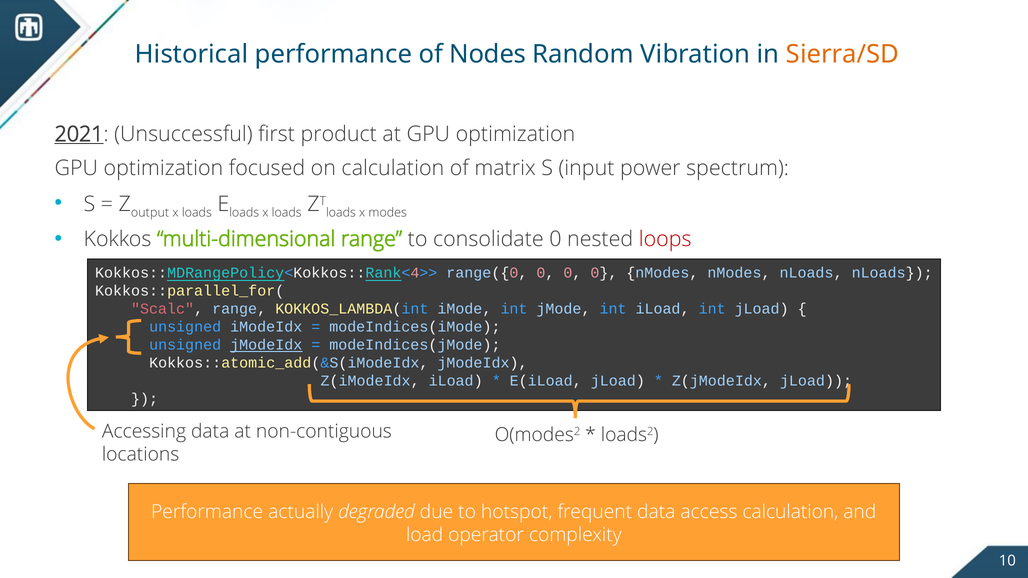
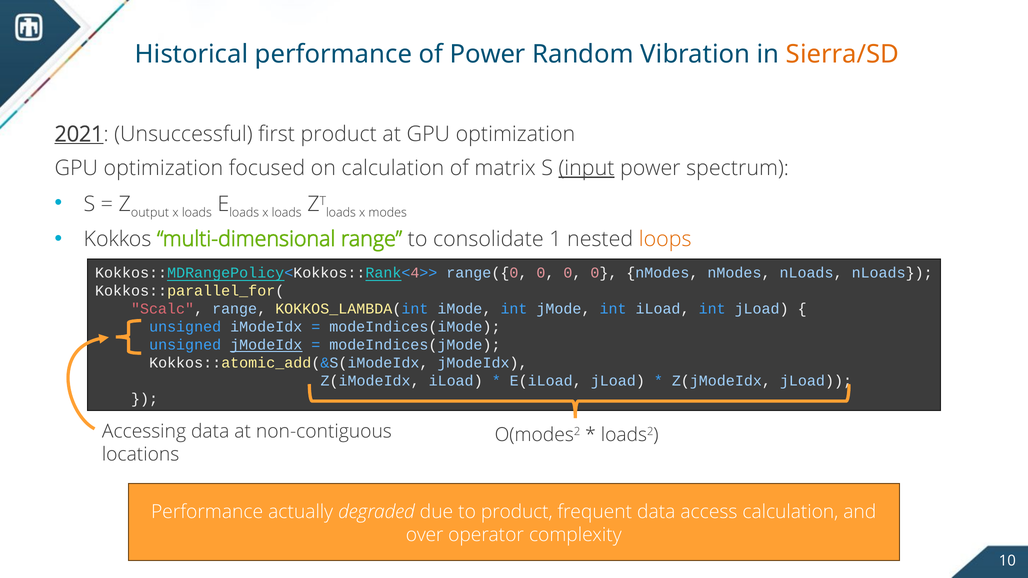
of Nodes: Nodes -> Power (488, 55)
input underline: none -> present (586, 168)
consolidate 0: 0 -> 1 (555, 239)
loops colour: red -> orange (665, 239)
to hotspot: hotspot -> product (517, 512)
load: load -> over (425, 535)
